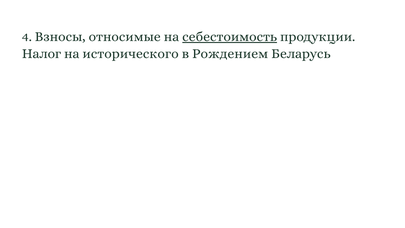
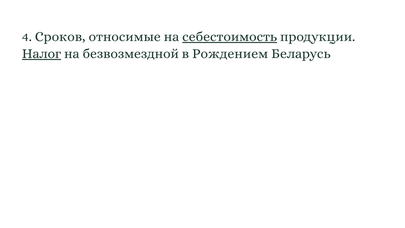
Взносы: Взносы -> Сроков (60, 37)
Налог underline: none -> present (42, 54)
исторического: исторического -> безвозмездной (131, 54)
